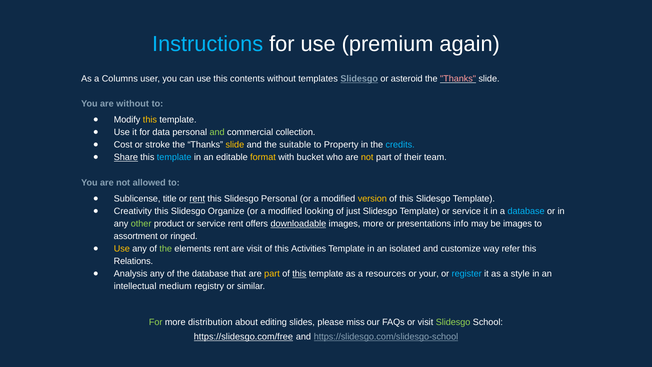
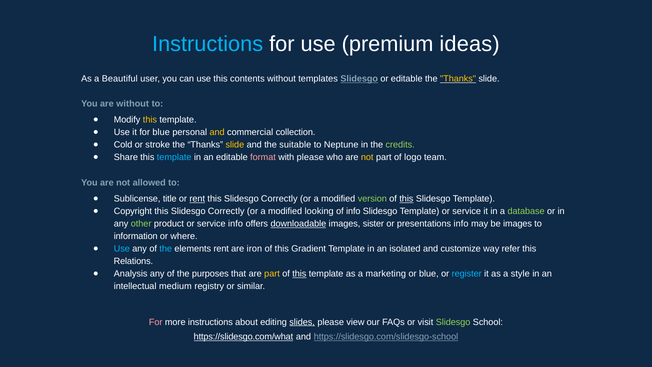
again: again -> ideas (470, 44)
Columns: Columns -> Beautiful (120, 79)
or asteroid: asteroid -> editable (407, 79)
Thanks colour: pink -> yellow (458, 79)
for data: data -> blue (161, 132)
and colour: light green -> yellow (217, 132)
Cost: Cost -> Cold (123, 145)
Property: Property -> Neptune (341, 145)
credits colour: light blue -> light green (400, 145)
Share underline: present -> none (126, 157)
format colour: yellow -> pink (263, 157)
with bucket: bucket -> please (310, 157)
their: their -> logo (413, 157)
Personal: Personal -> Correctly (279, 199)
version colour: yellow -> light green (372, 199)
this underline: none -> present (406, 199)
Creativity: Creativity -> Copyright (133, 211)
Organize: Organize -> Correctly (226, 211)
of just: just -> info (353, 211)
database colour: light blue -> light green (526, 211)
service rent: rent -> info (236, 224)
images more: more -> sister (373, 224)
assortment: assortment -> information (136, 236)
ringed: ringed -> where (184, 236)
Use colour: yellow -> light blue (122, 249)
the colour: light green -> light blue (166, 249)
are visit: visit -> iron (254, 249)
Activities: Activities -> Gradient (309, 249)
the database: database -> purposes (210, 274)
resources: resources -> marketing (386, 274)
or your: your -> blue (429, 274)
For colour: light green -> pink (156, 322)
more distribution: distribution -> instructions (210, 322)
slides underline: none -> present (302, 322)
miss: miss -> view (355, 322)
https://slidesgo.com/free: https://slidesgo.com/free -> https://slidesgo.com/what (243, 336)
